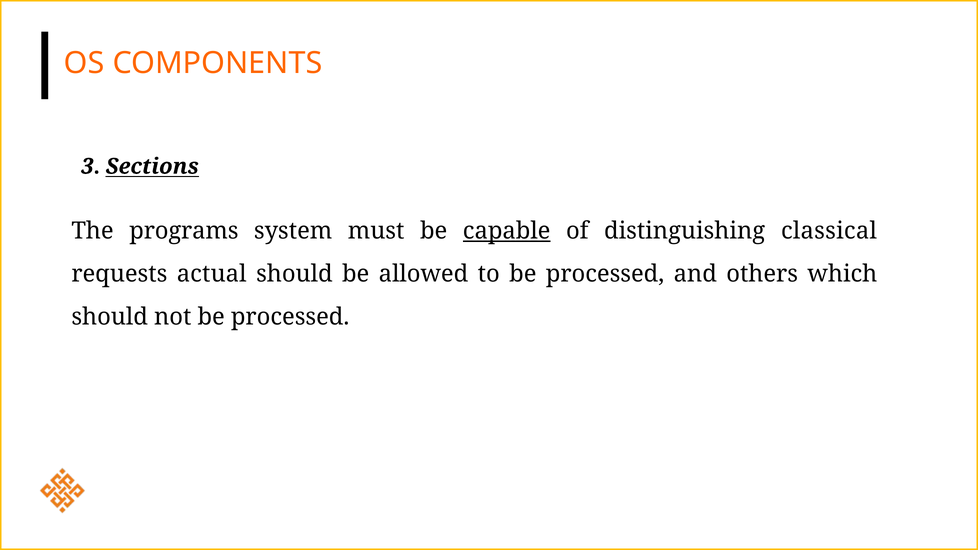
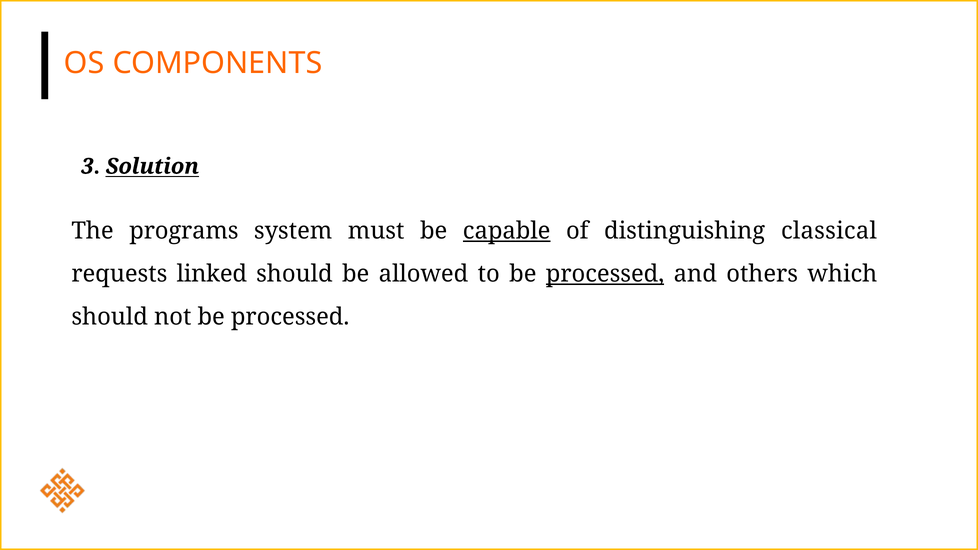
Sections: Sections -> Solution (152, 166)
actual: actual -> linked (212, 274)
processed underline: none -> present (605, 274)
